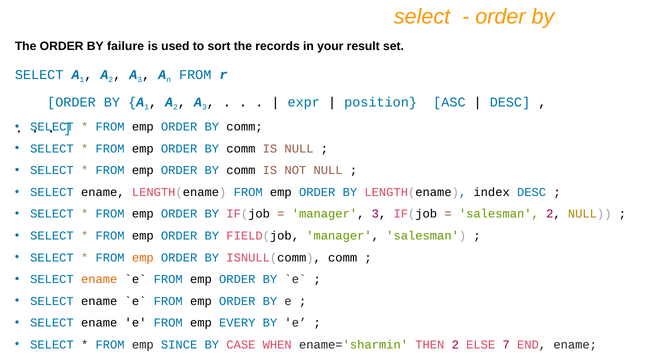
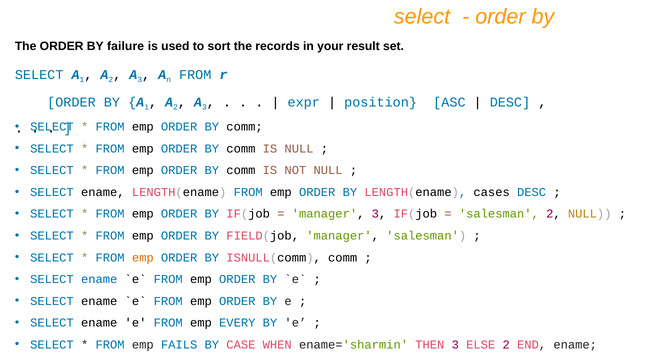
index: index -> cases (492, 192)
ename colour: orange -> blue (99, 280)
SINCE: SINCE -> FAILS (179, 345)
THEN 2: 2 -> 3 (455, 345)
ELSE 7: 7 -> 2 (506, 345)
